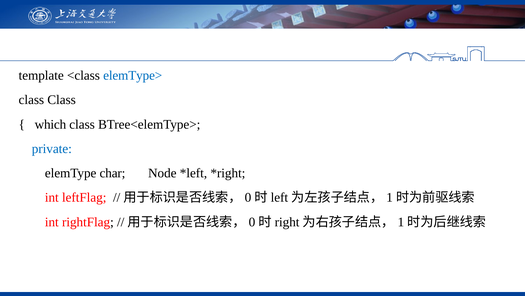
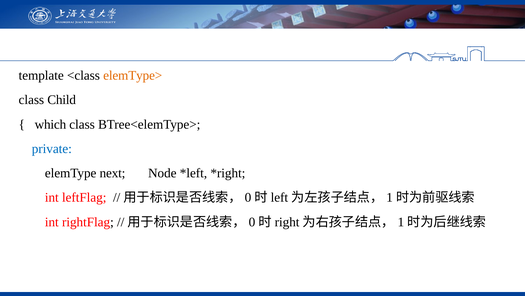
elemType> colour: blue -> orange (133, 75)
class Class: Class -> Child (62, 100)
char: char -> next (112, 173)
